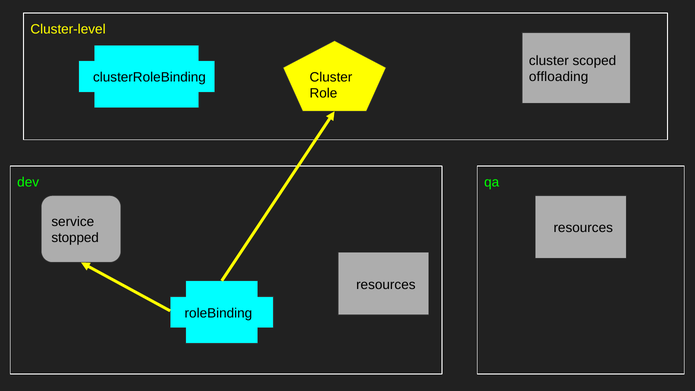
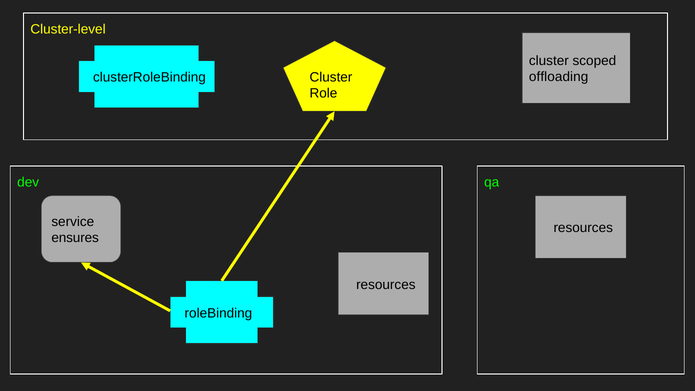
stopped: stopped -> ensures (75, 238)
